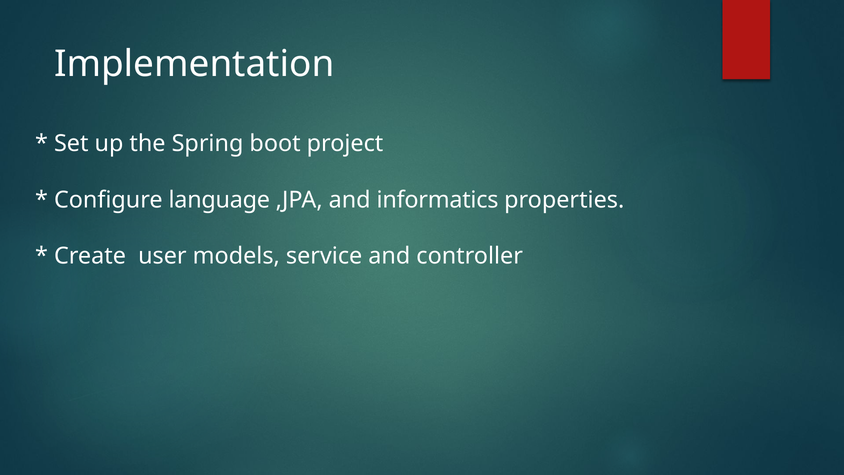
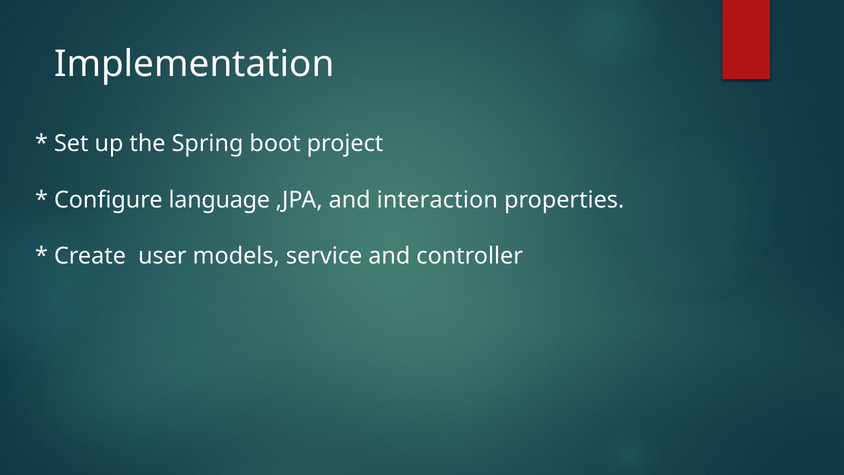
informatics: informatics -> interaction (437, 200)
